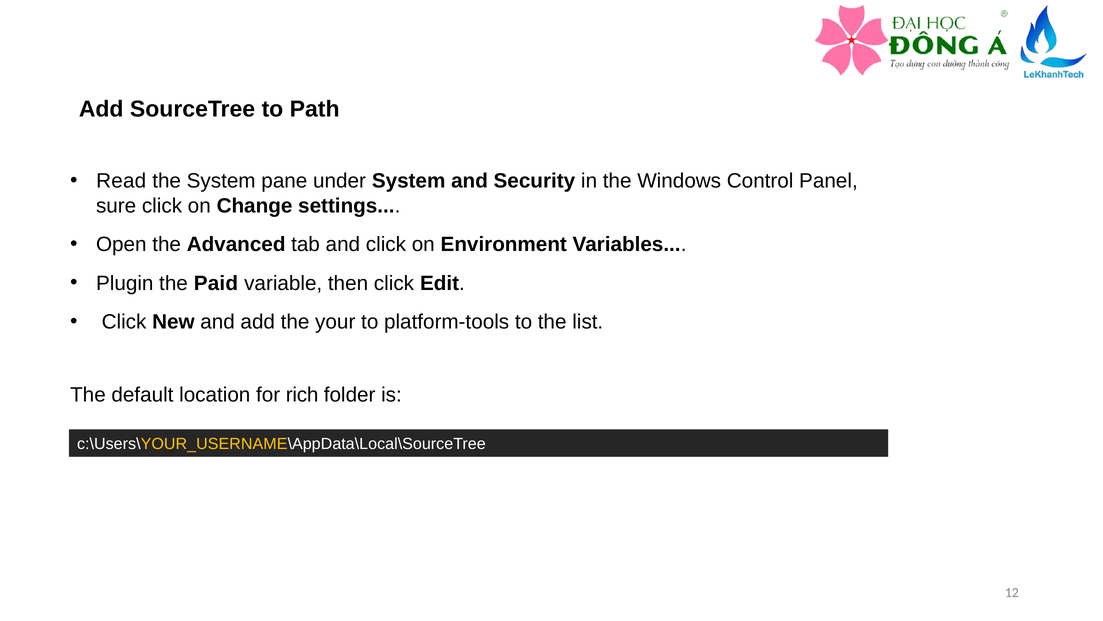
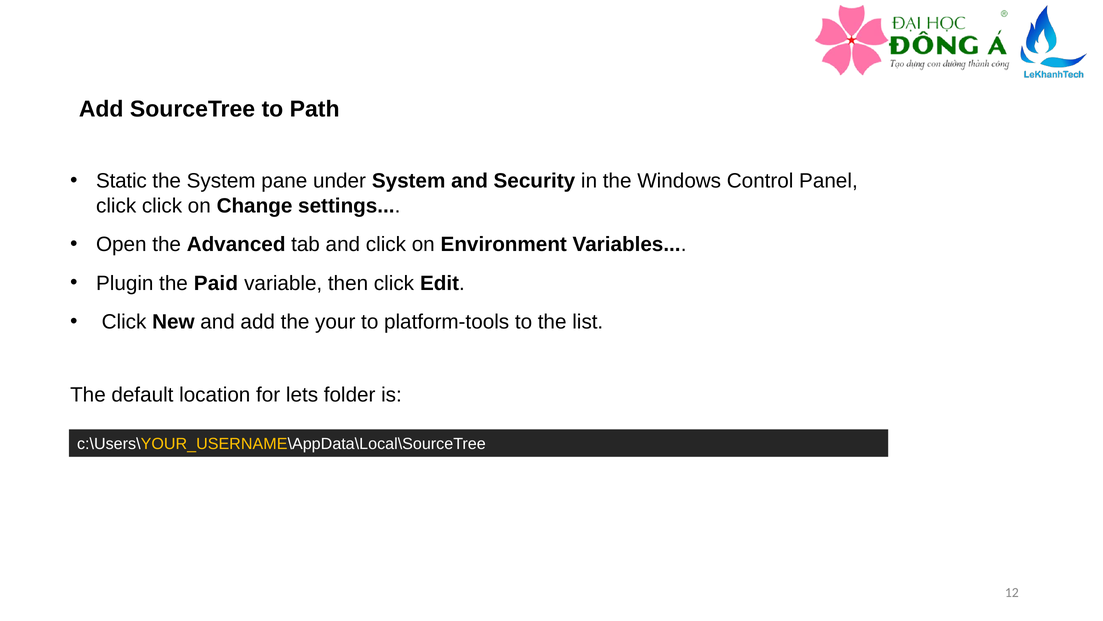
Read: Read -> Static (121, 181)
sure: sure -> click (116, 206)
rich: rich -> lets (302, 395)
